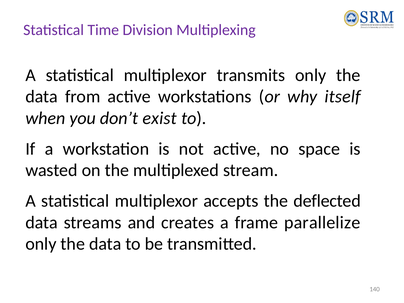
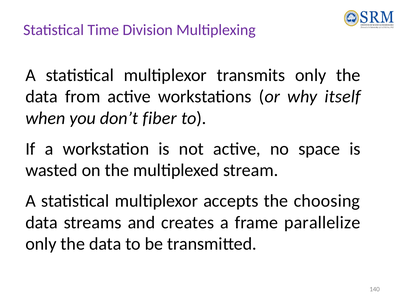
exist: exist -> fiber (160, 118)
deflected: deflected -> choosing (327, 201)
